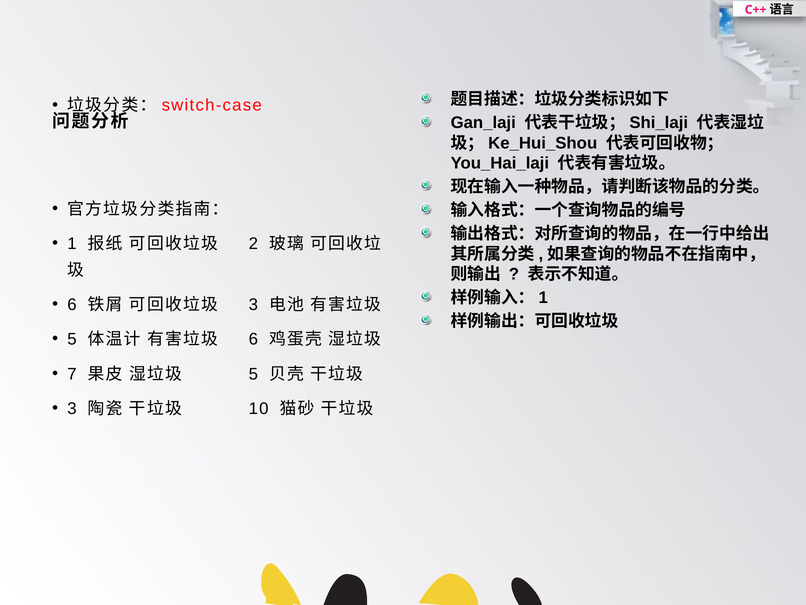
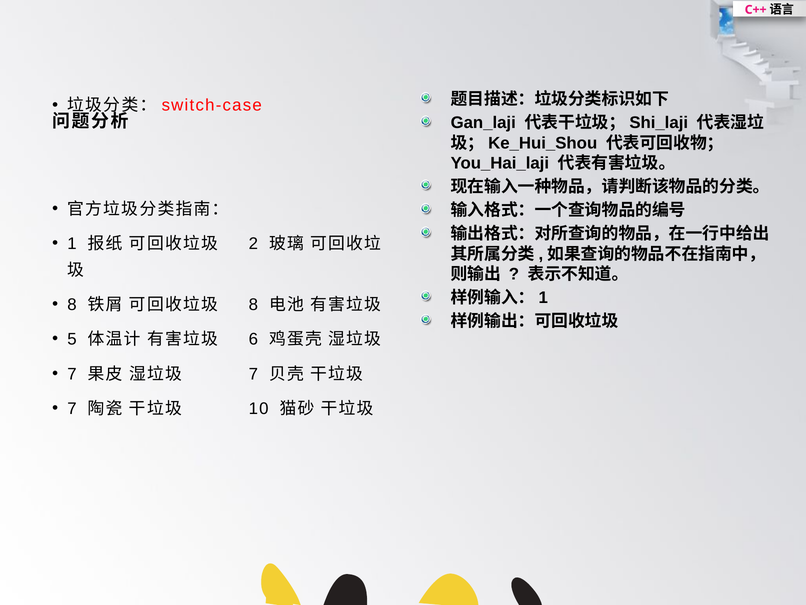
6: 6 -> 8 (72, 304)
3: 3 -> 8 (253, 304)
5: 5 -> 7 (253, 374)
3: 3 -> 7 (72, 408)
